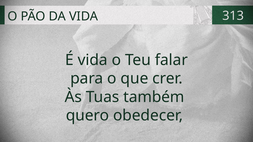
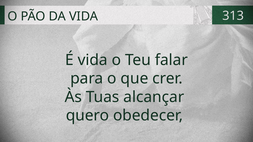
também: também -> alcançar (154, 97)
